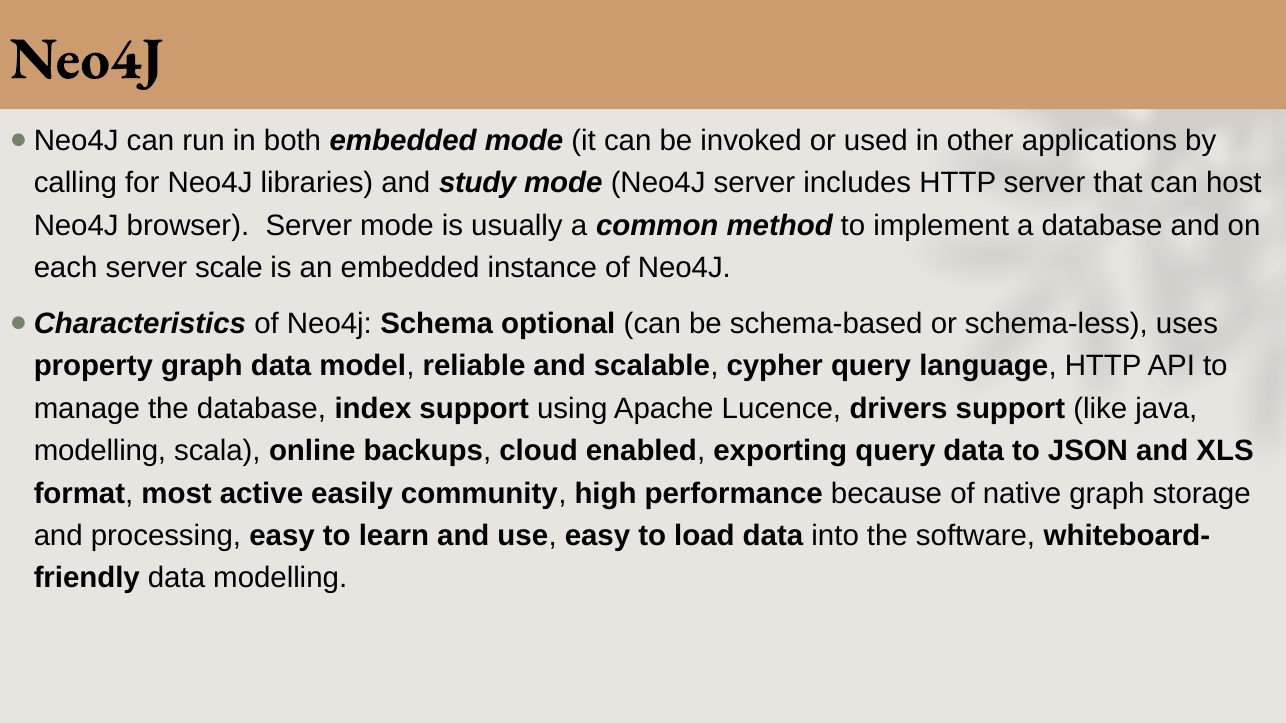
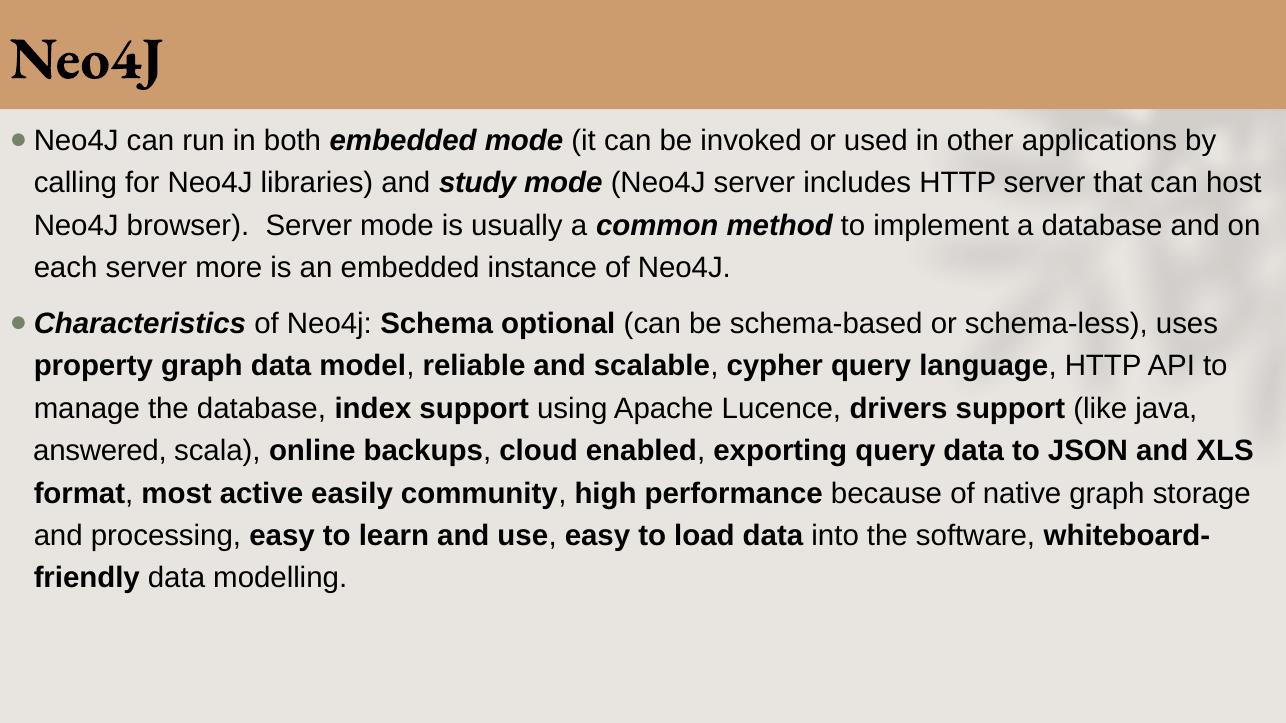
scale: scale -> more (229, 268)
modelling: modelling -> answered (100, 451)
